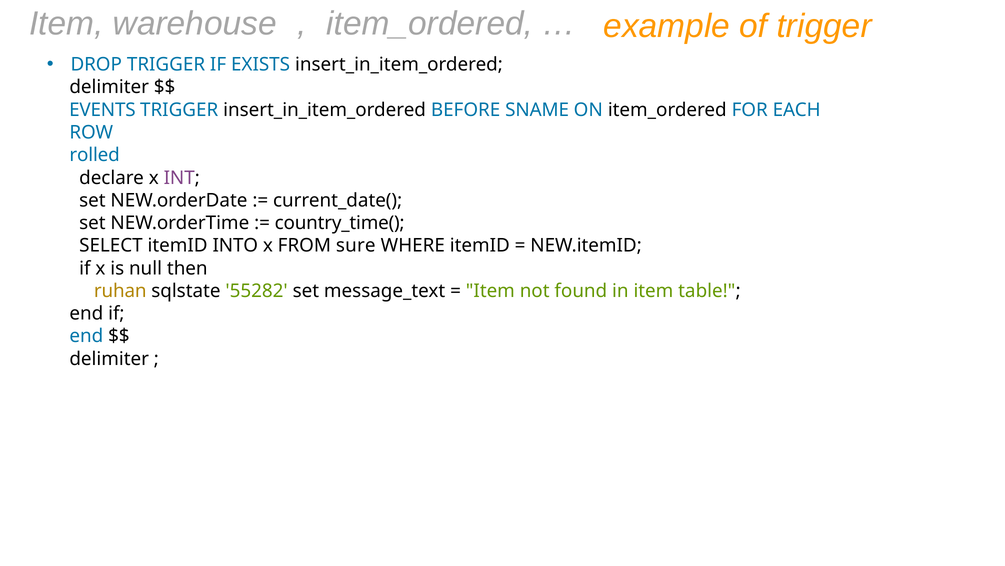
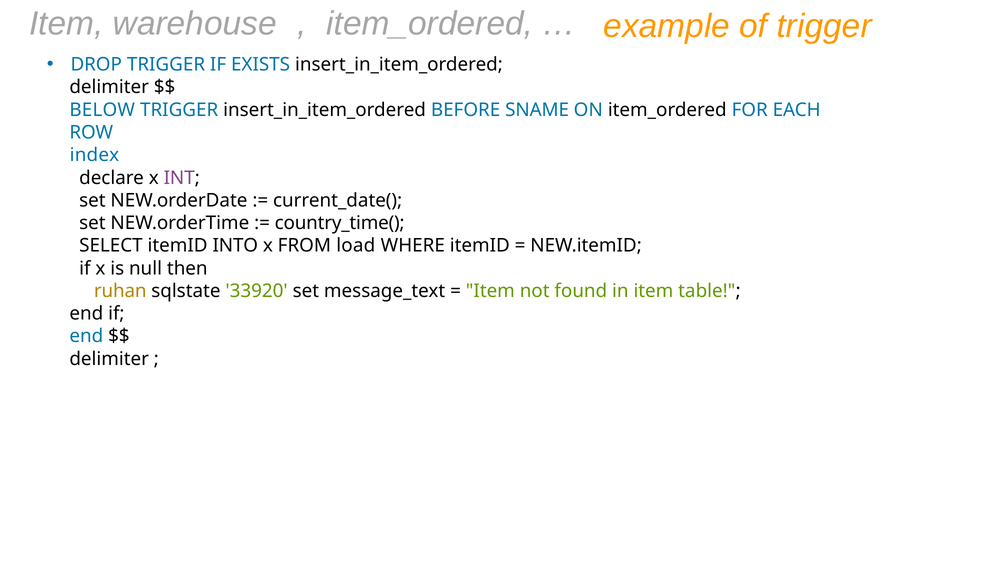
EVENTS: EVENTS -> BELOW (102, 110)
rolled: rolled -> index (94, 155)
sure: sure -> load (356, 245)
55282: 55282 -> 33920 (257, 291)
